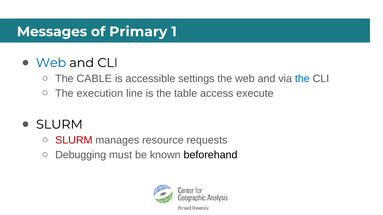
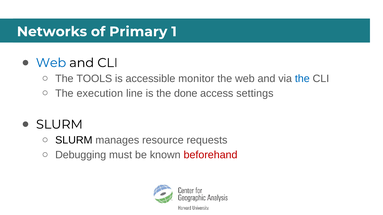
Messages: Messages -> Networks (52, 32)
CABLE: CABLE -> TOOLS (94, 79)
settings: settings -> monitor (196, 79)
table: table -> done (186, 93)
execute: execute -> settings (255, 93)
SLURM colour: red -> black (74, 140)
beforehand colour: black -> red (211, 155)
